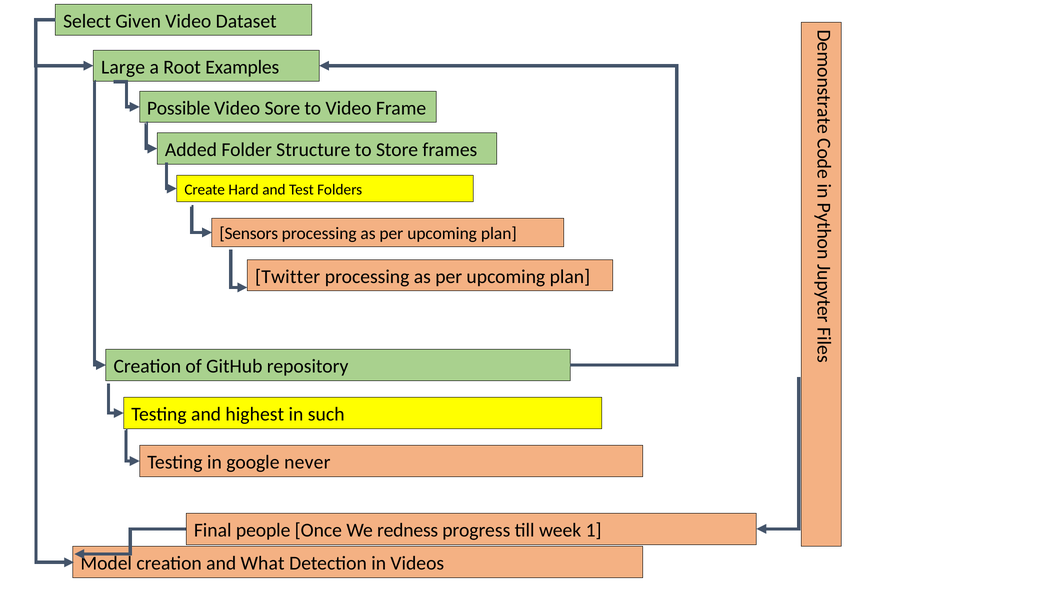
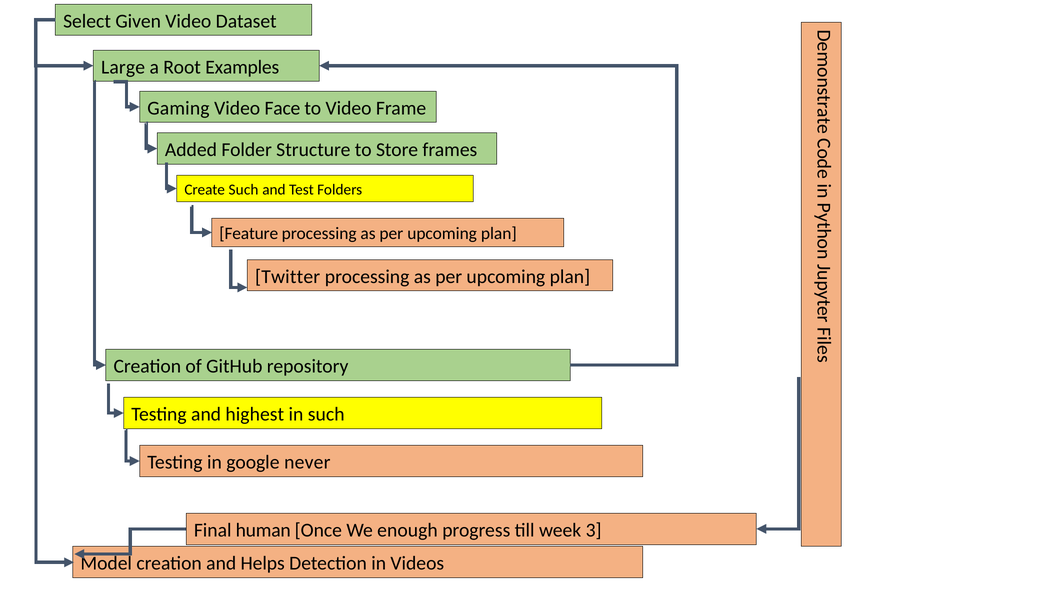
Possible: Possible -> Gaming (178, 108)
Sore: Sore -> Face (282, 108)
Create Hard: Hard -> Such (244, 189)
Sensors: Sensors -> Feature (249, 233)
people: people -> human (263, 530)
redness: redness -> enough (407, 530)
1: 1 -> 3 (594, 530)
What: What -> Helps (263, 563)
